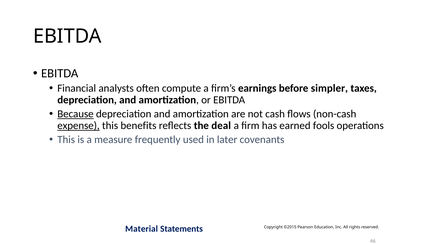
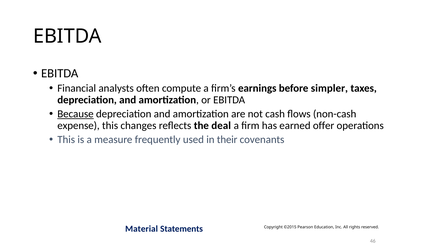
expense underline: present -> none (79, 125)
benefits: benefits -> changes (138, 125)
fools: fools -> offer (324, 125)
later: later -> their (227, 139)
